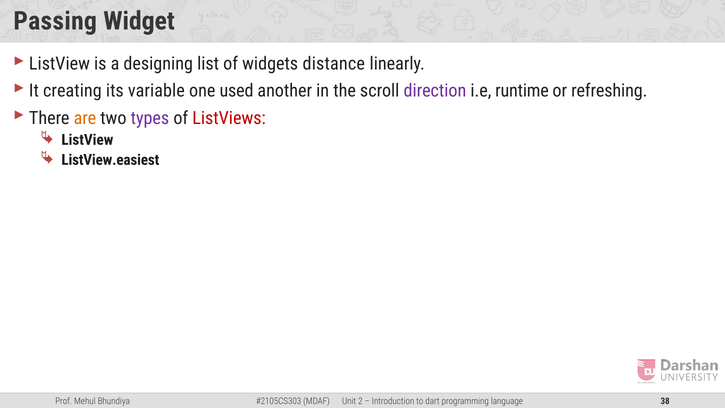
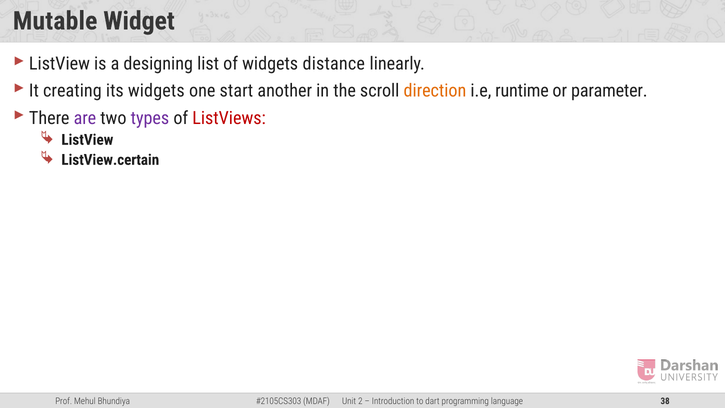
Passing: Passing -> Mutable (55, 21)
its variable: variable -> widgets (156, 91)
used: used -> start (236, 91)
direction colour: purple -> orange (435, 91)
refreshing: refreshing -> parameter (609, 91)
are colour: orange -> purple (85, 118)
ListView.easiest: ListView.easiest -> ListView.certain (110, 160)
